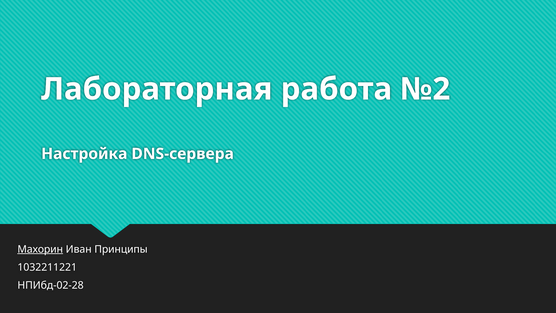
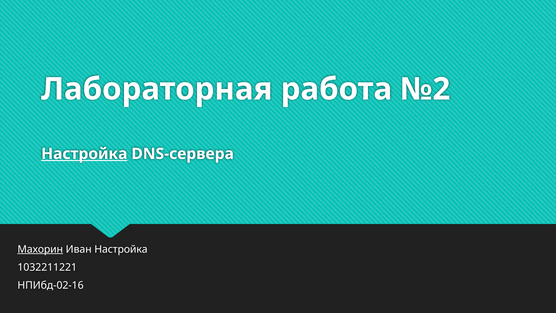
Настройка underline: none -> present (84, 154)
Иван Принципы: Принципы -> Настройка (121, 249)
НПИбд-02-28: НПИбд-02-28 -> НПИбд-02-16 (51, 285)
